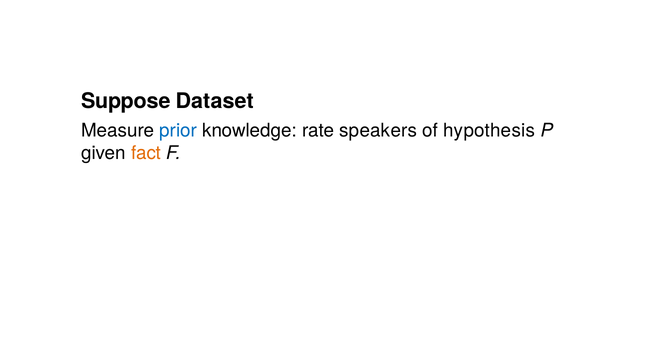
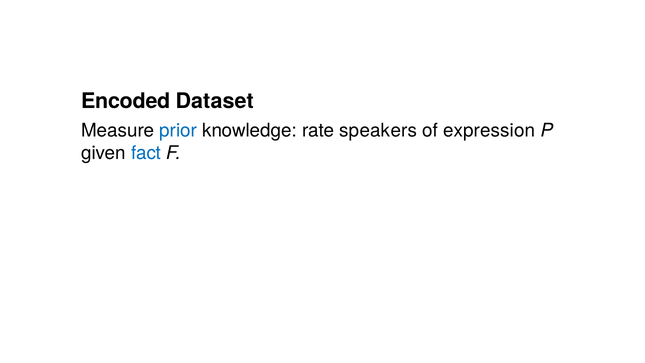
Suppose: Suppose -> Encoded (126, 101)
hypothesis: hypothesis -> expression (489, 130)
fact colour: orange -> blue (146, 153)
